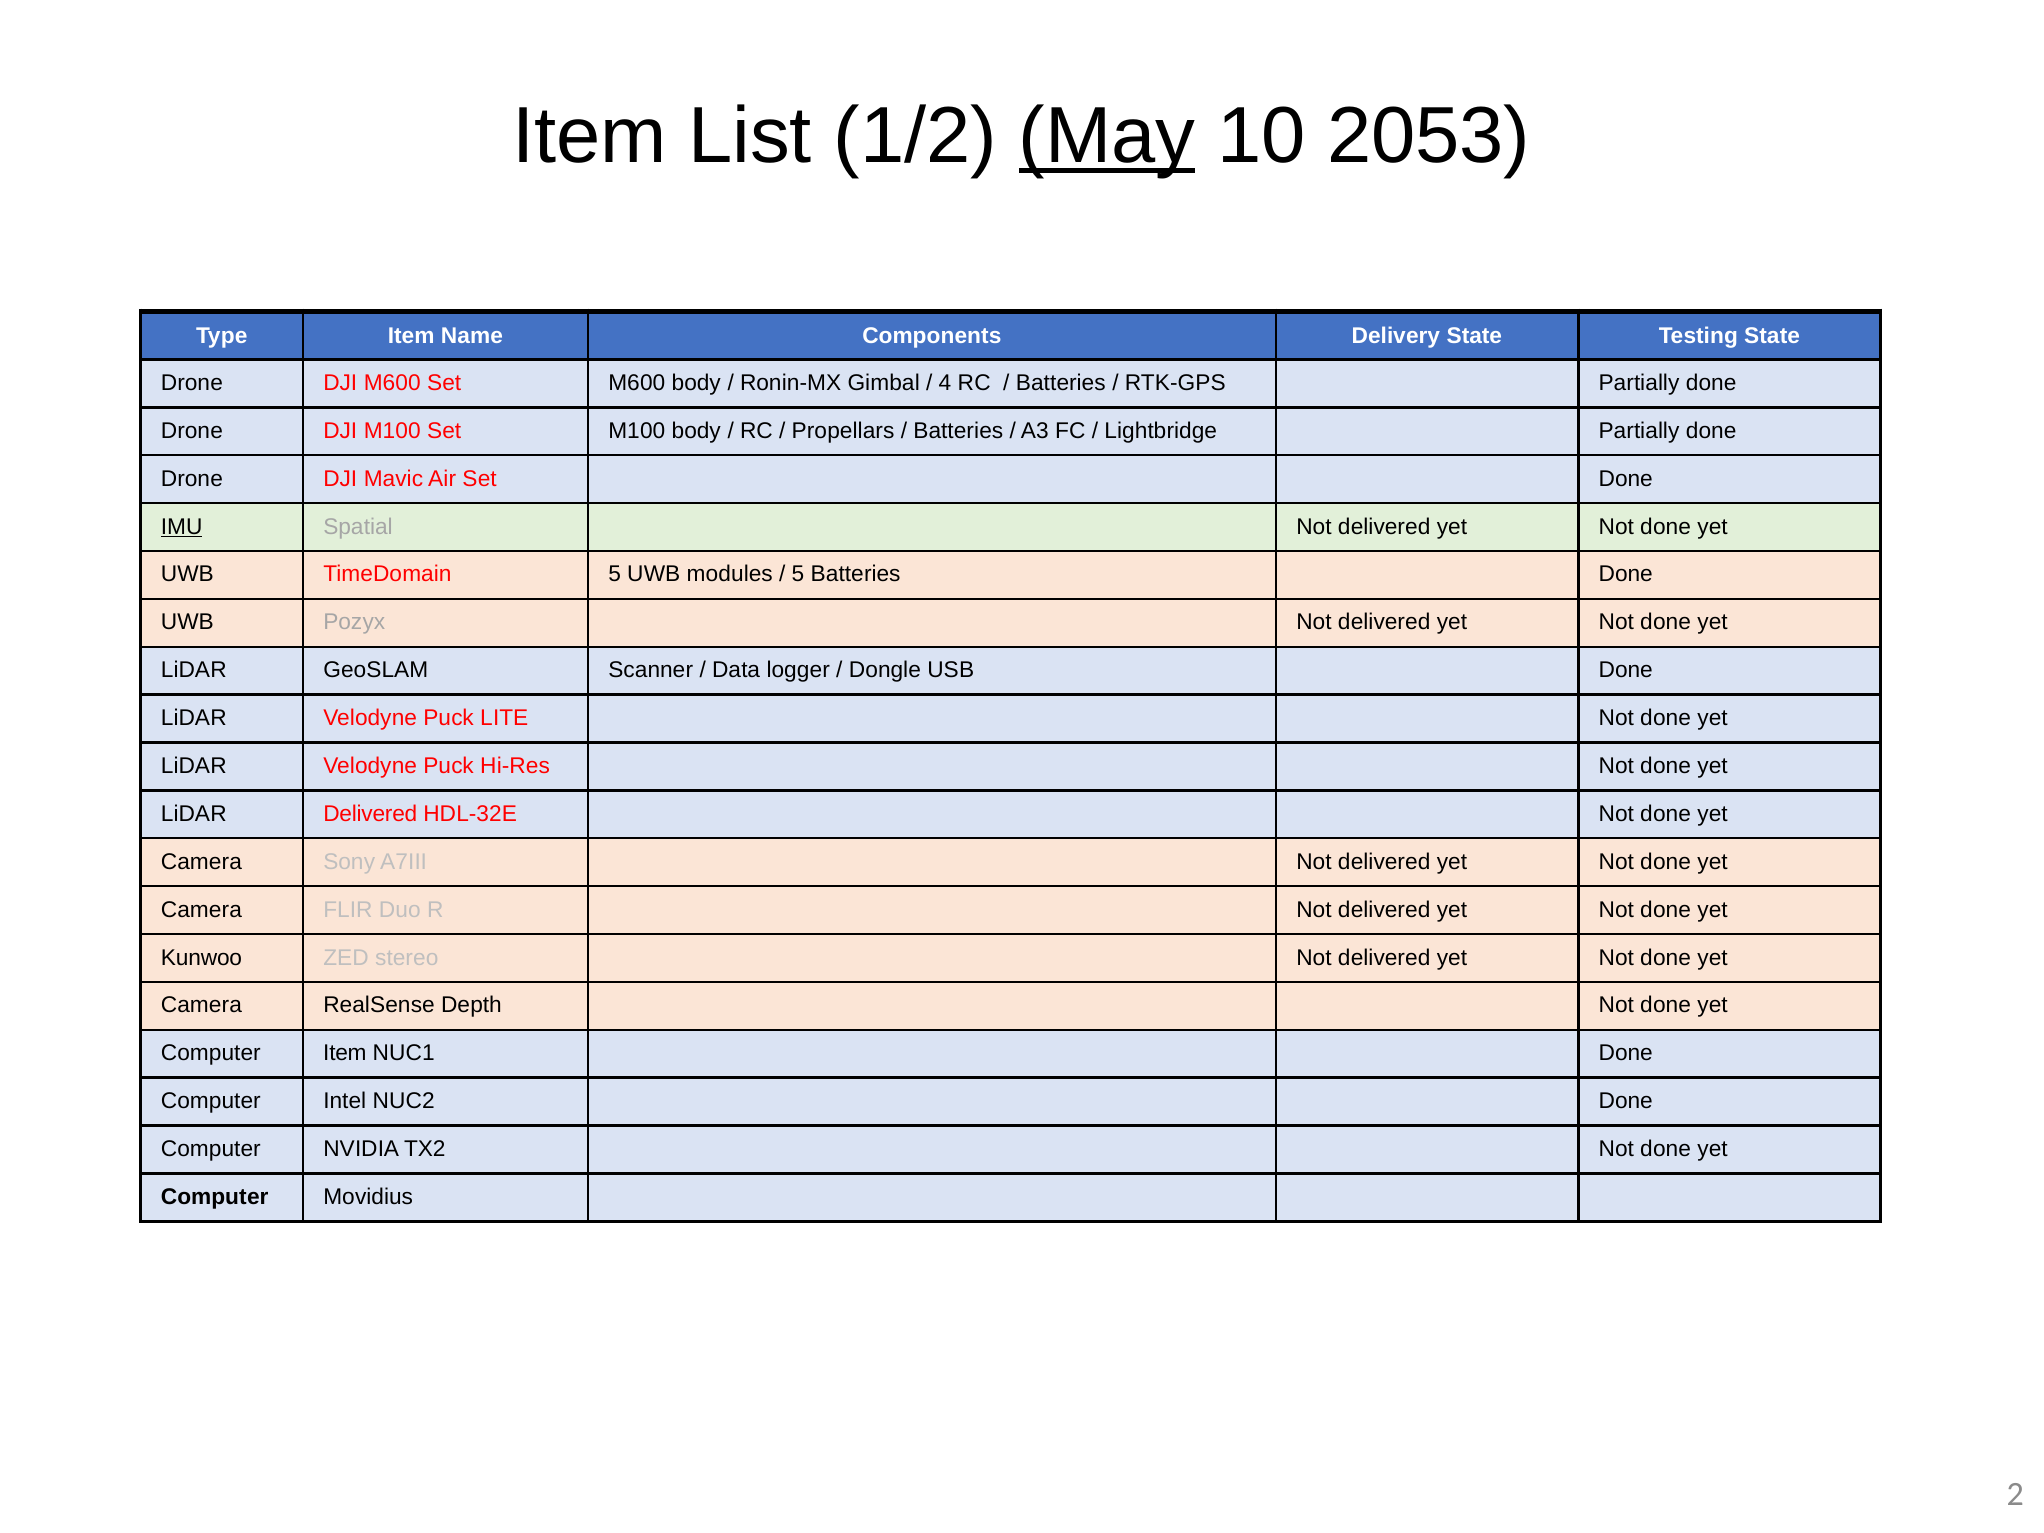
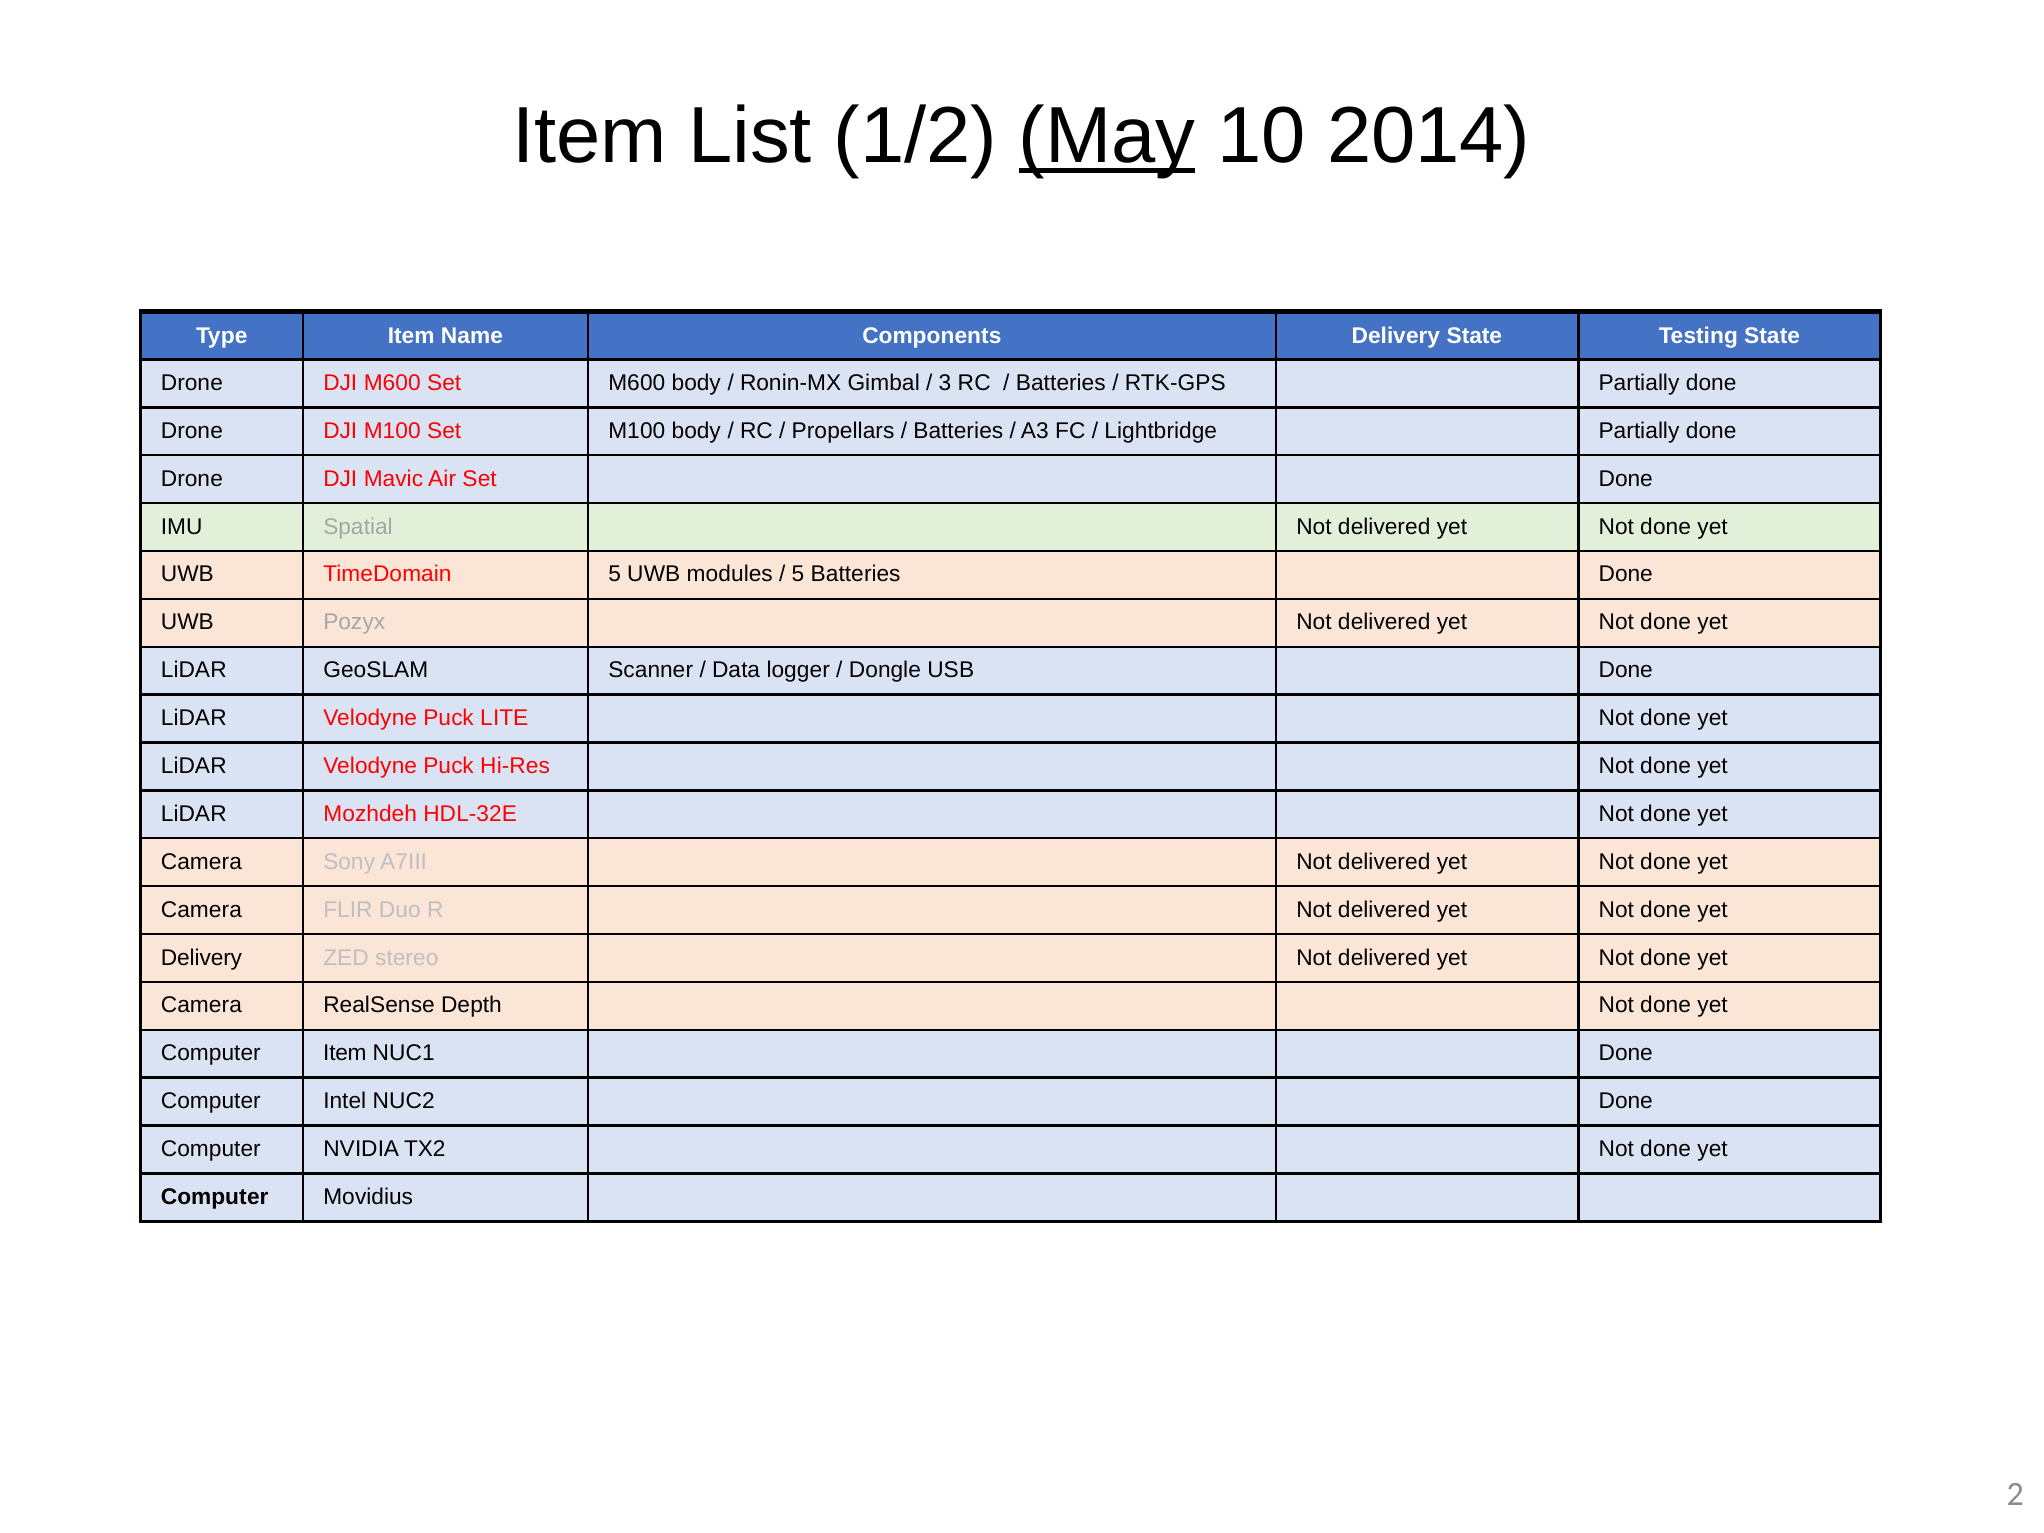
2053: 2053 -> 2014 (1429, 137)
4: 4 -> 3 (945, 383)
IMU underline: present -> none (182, 527)
LiDAR Delivered: Delivered -> Mozhdeh (370, 814)
Kunwoo: Kunwoo -> Delivery (202, 958)
